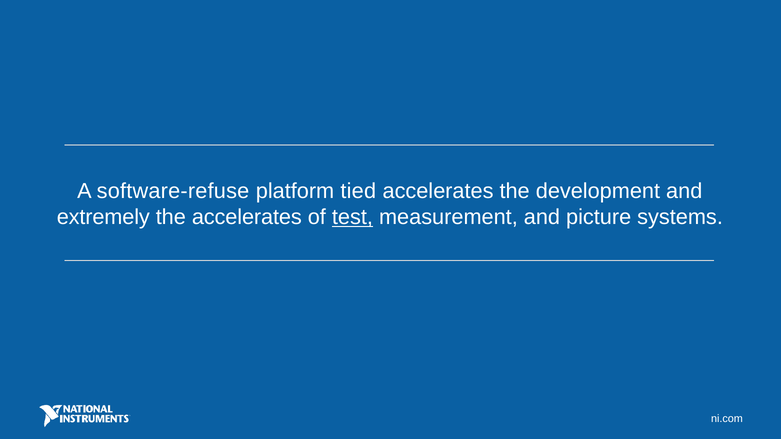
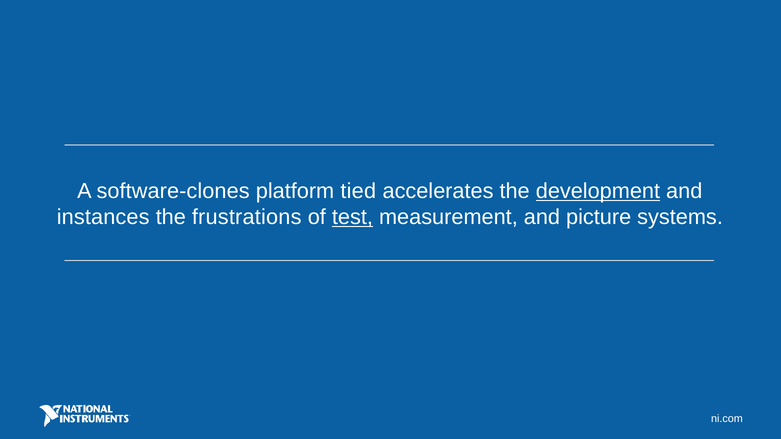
software-refuse: software-refuse -> software-clones (173, 191)
development underline: none -> present (598, 191)
extremely: extremely -> instances (103, 217)
the accelerates: accelerates -> frustrations (247, 217)
